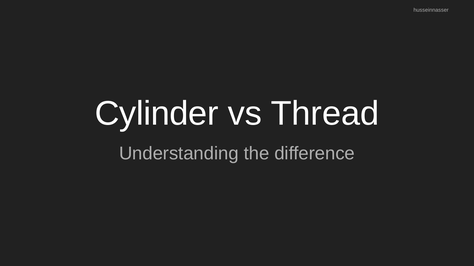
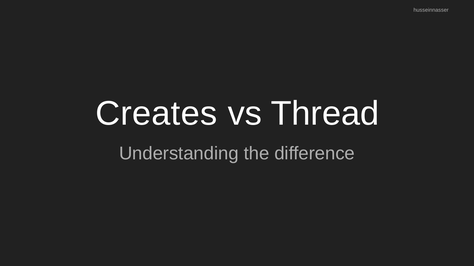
Cylinder: Cylinder -> Creates (156, 114)
